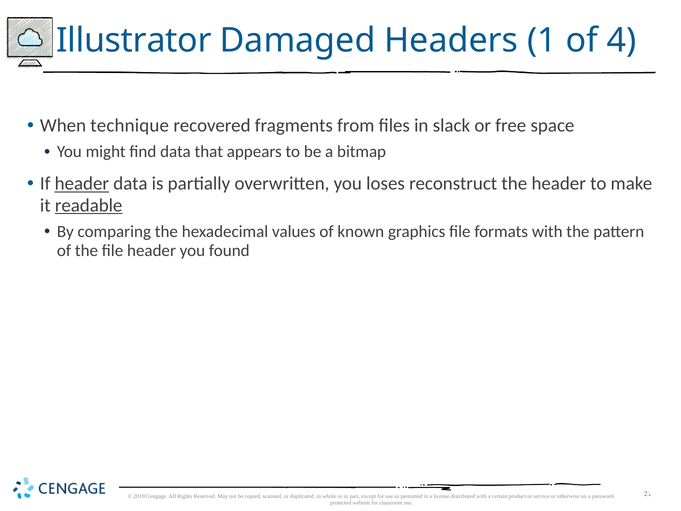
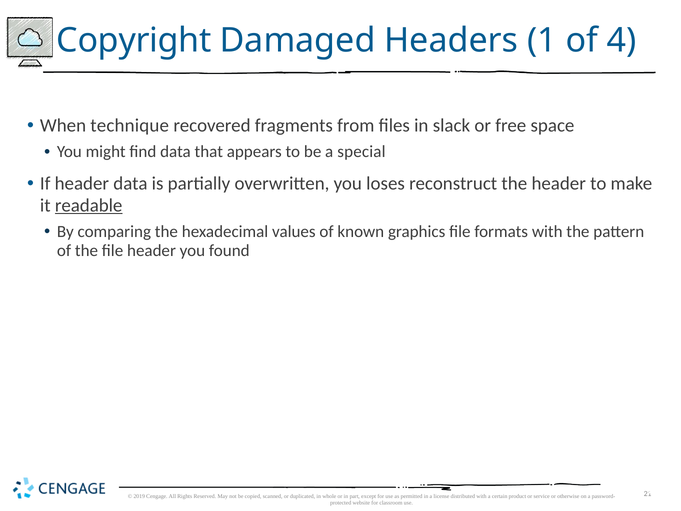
Illustrator: Illustrator -> Copyright (134, 40)
bitmap: bitmap -> special (361, 152)
header underline: present -> none (82, 184)
